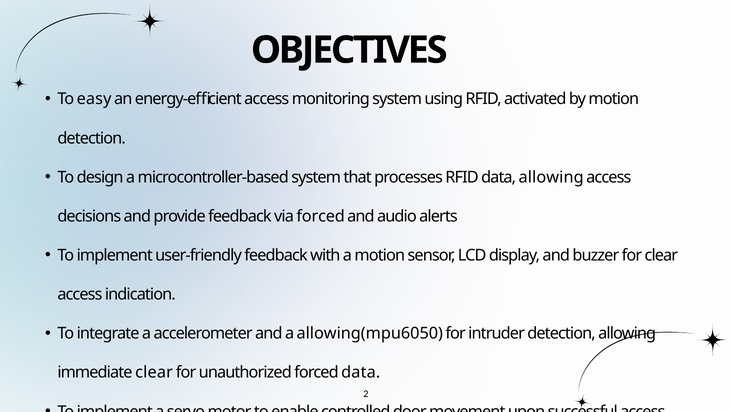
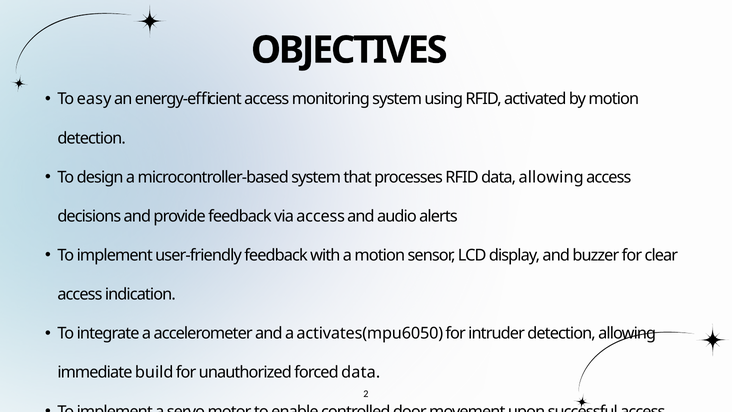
via forced: forced -> access (321, 216)
allowing(mpu6050: allowing(mpu6050 -> activates(mpu6050 (370, 333)
immediate clear: clear -> build (154, 372)
